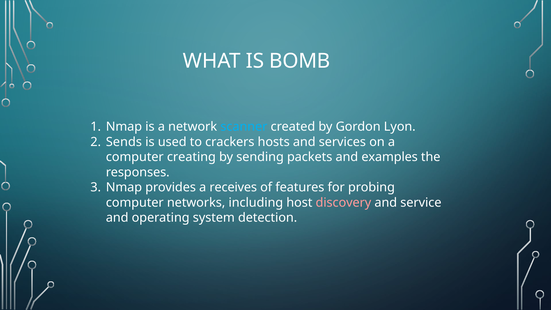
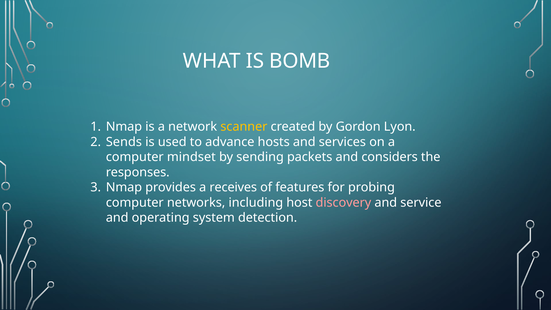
scanner colour: light blue -> yellow (244, 127)
crackers: crackers -> advance (230, 142)
creating: creating -> mindset (191, 157)
examples: examples -> considers (390, 157)
